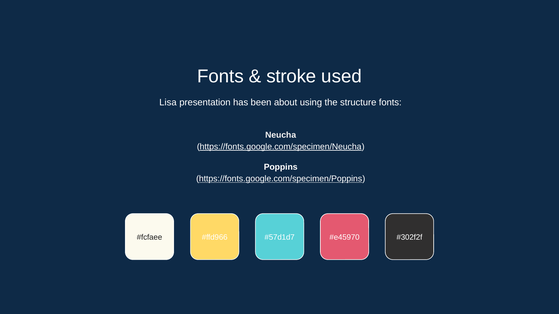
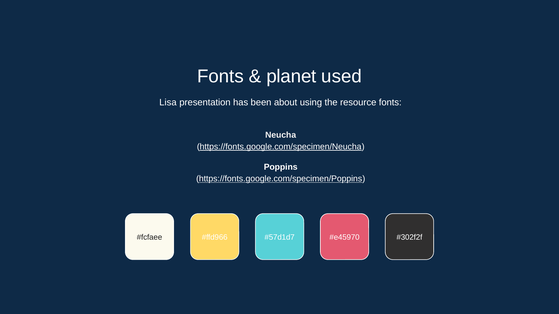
stroke: stroke -> planet (291, 76)
structure: structure -> resource (358, 103)
